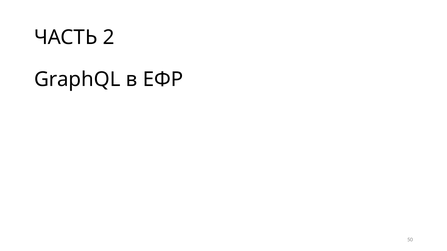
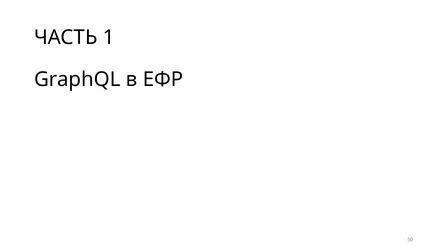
2: 2 -> 1 (109, 38)
